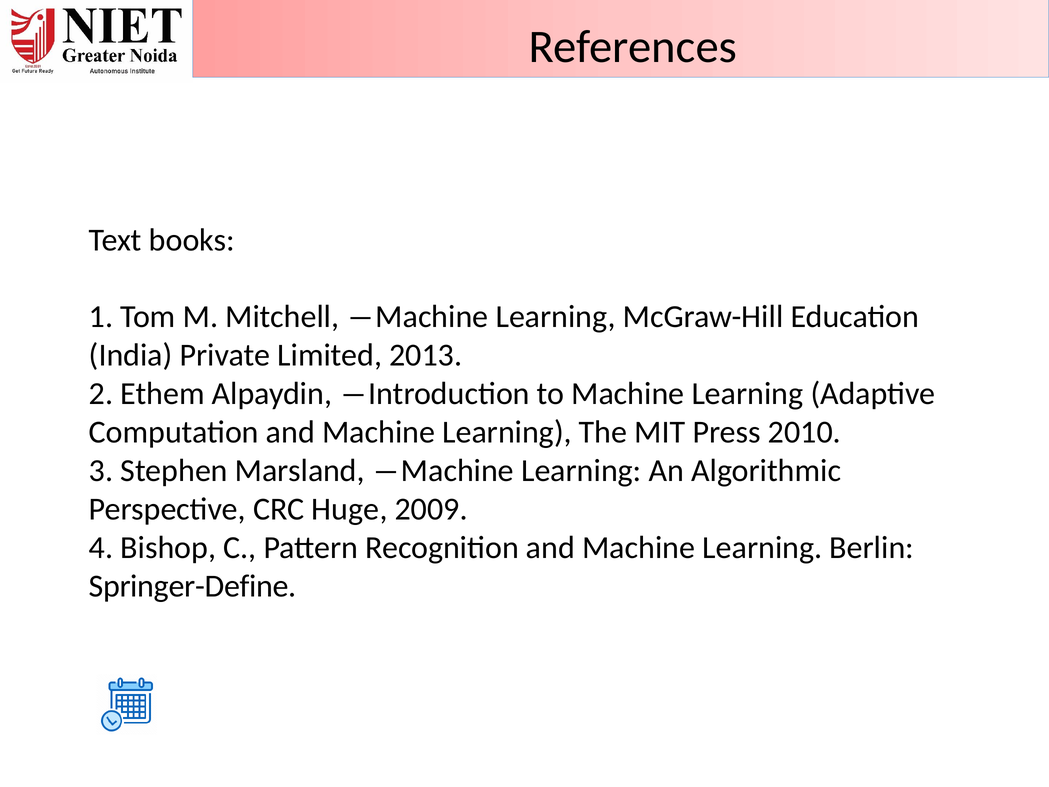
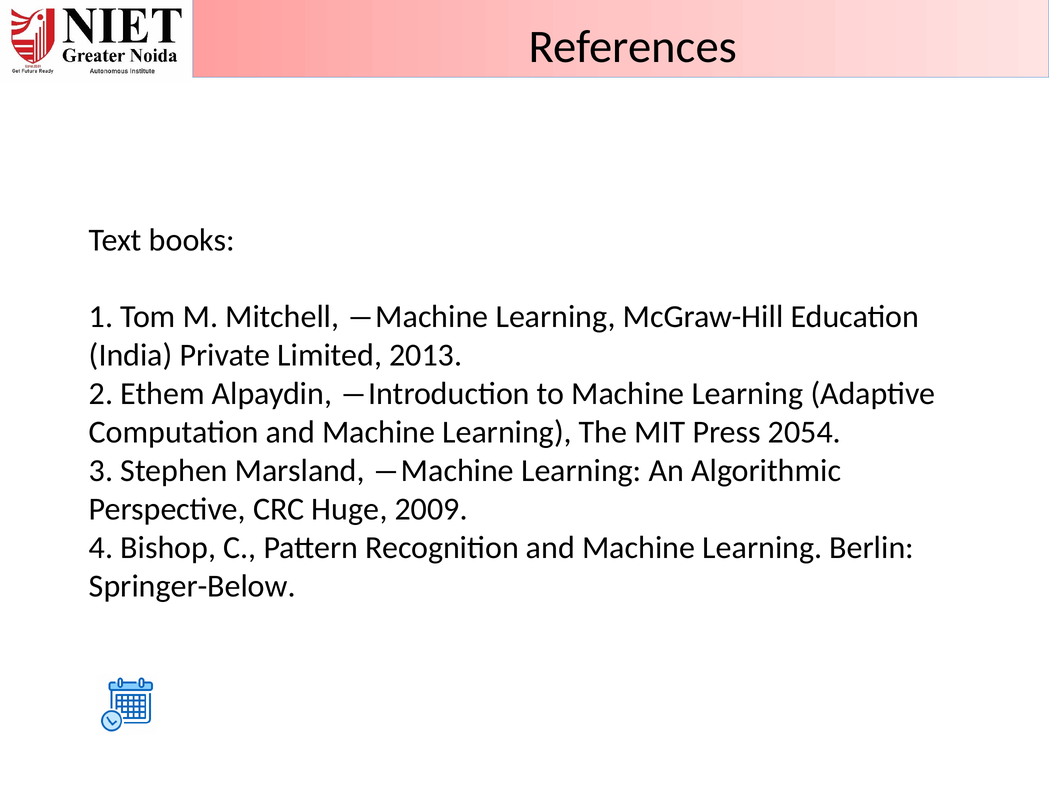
2010: 2010 -> 2054 (804, 432)
Springer-Define: Springer-Define -> Springer-Below (192, 586)
